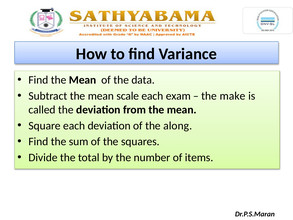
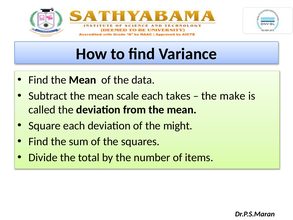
exam: exam -> takes (178, 96)
along: along -> might (178, 125)
